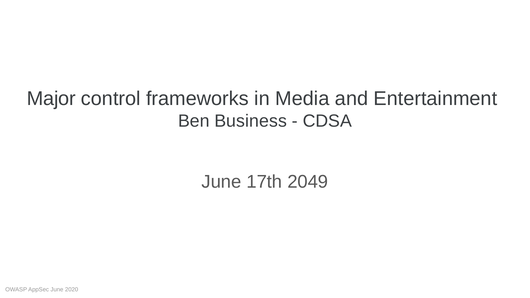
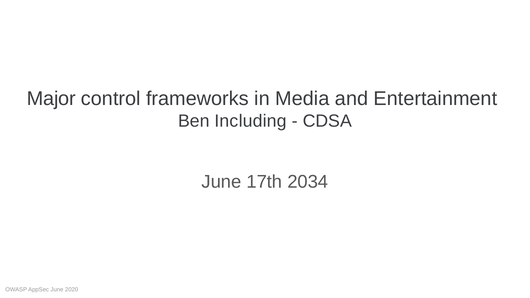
Business: Business -> Including (251, 121)
2049: 2049 -> 2034 (308, 182)
